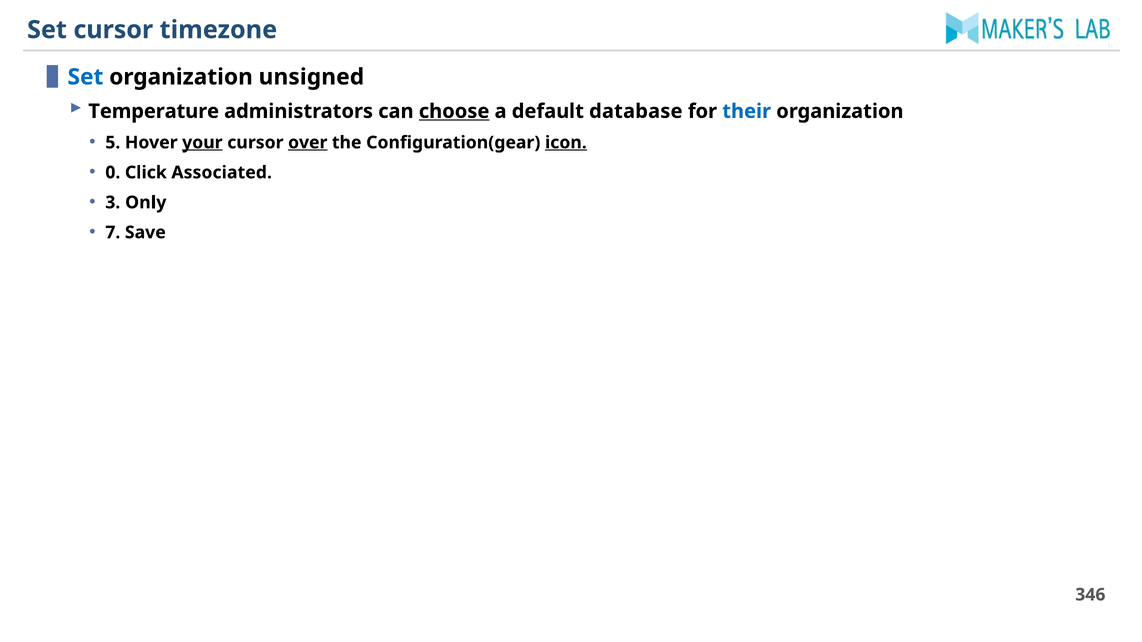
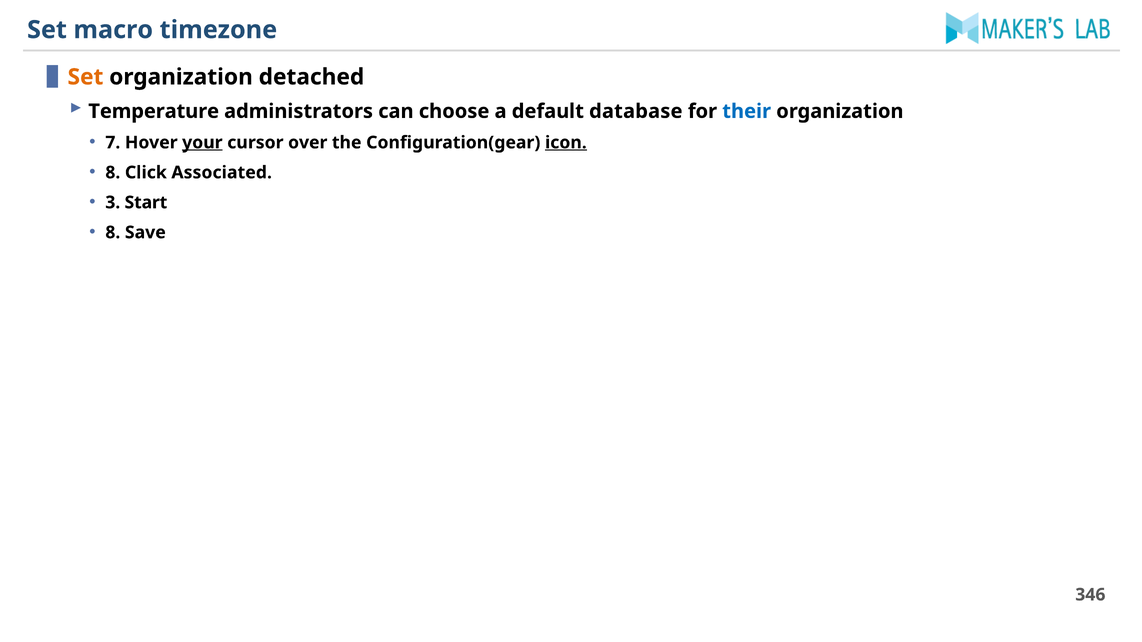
Set cursor: cursor -> macro (113, 30)
Set colour: blue -> orange (85, 77)
unsigned: unsigned -> detached (311, 77)
choose underline: present -> none (454, 111)
5: 5 -> 7 (113, 143)
over underline: present -> none (308, 143)
0: 0 -> 8 (113, 173)
Only: Only -> Start (146, 203)
7: 7 -> 8 (113, 233)
